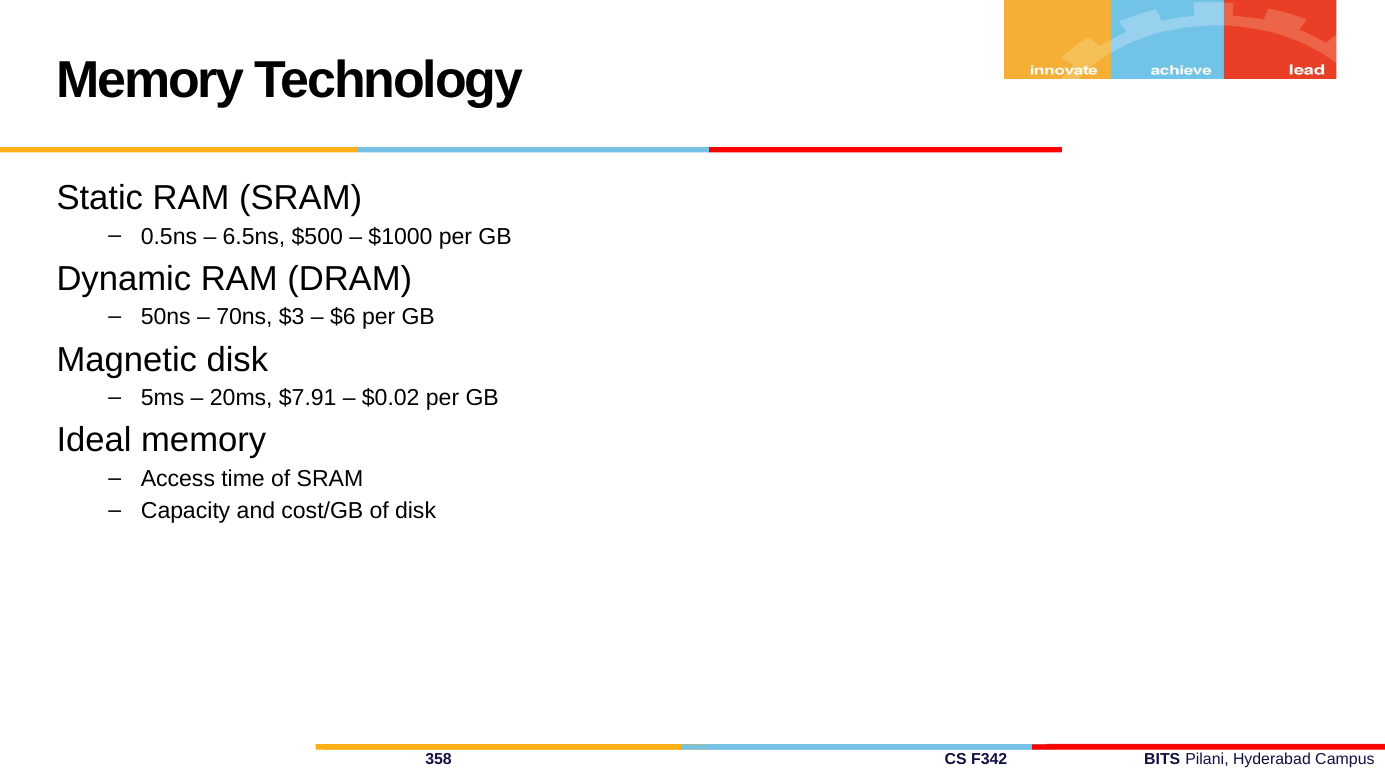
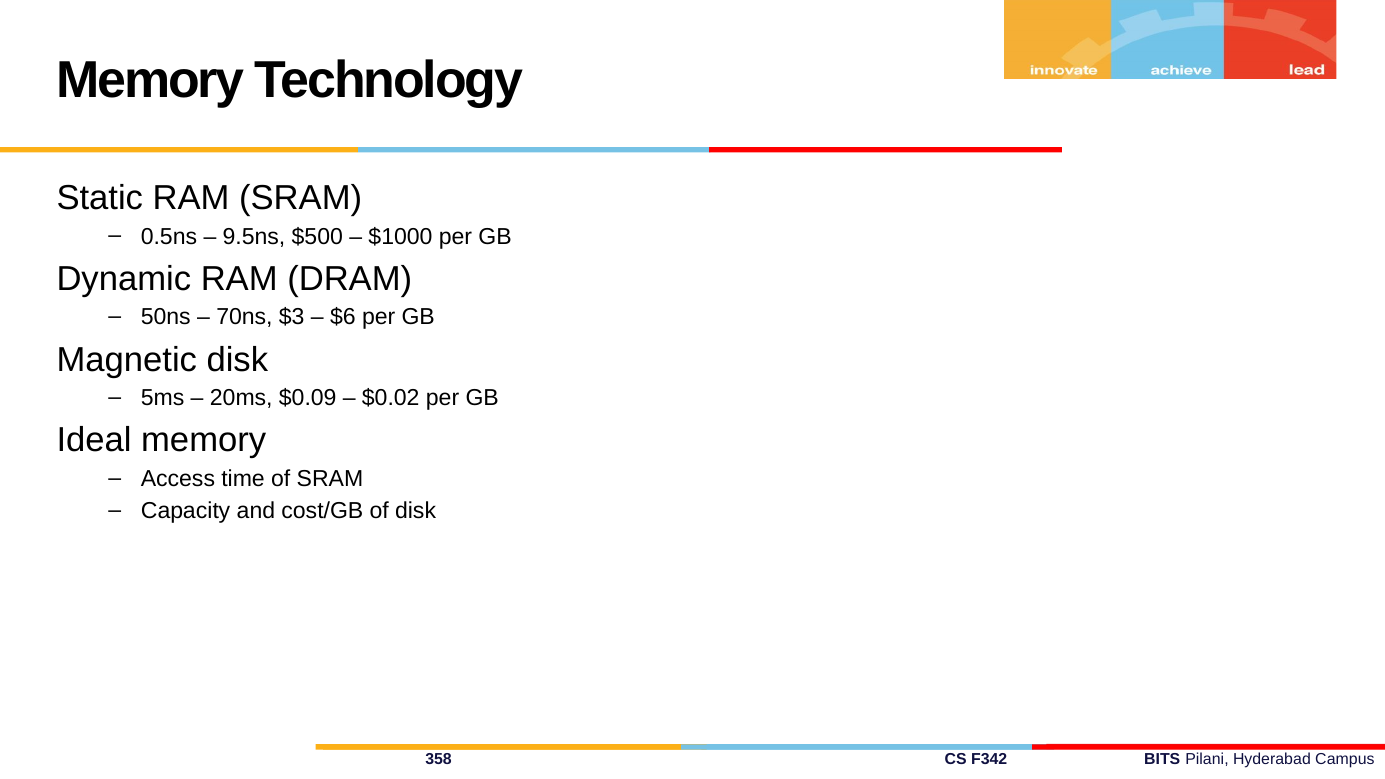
6.5ns: 6.5ns -> 9.5ns (254, 237)
$7.91: $7.91 -> $0.09 (308, 398)
